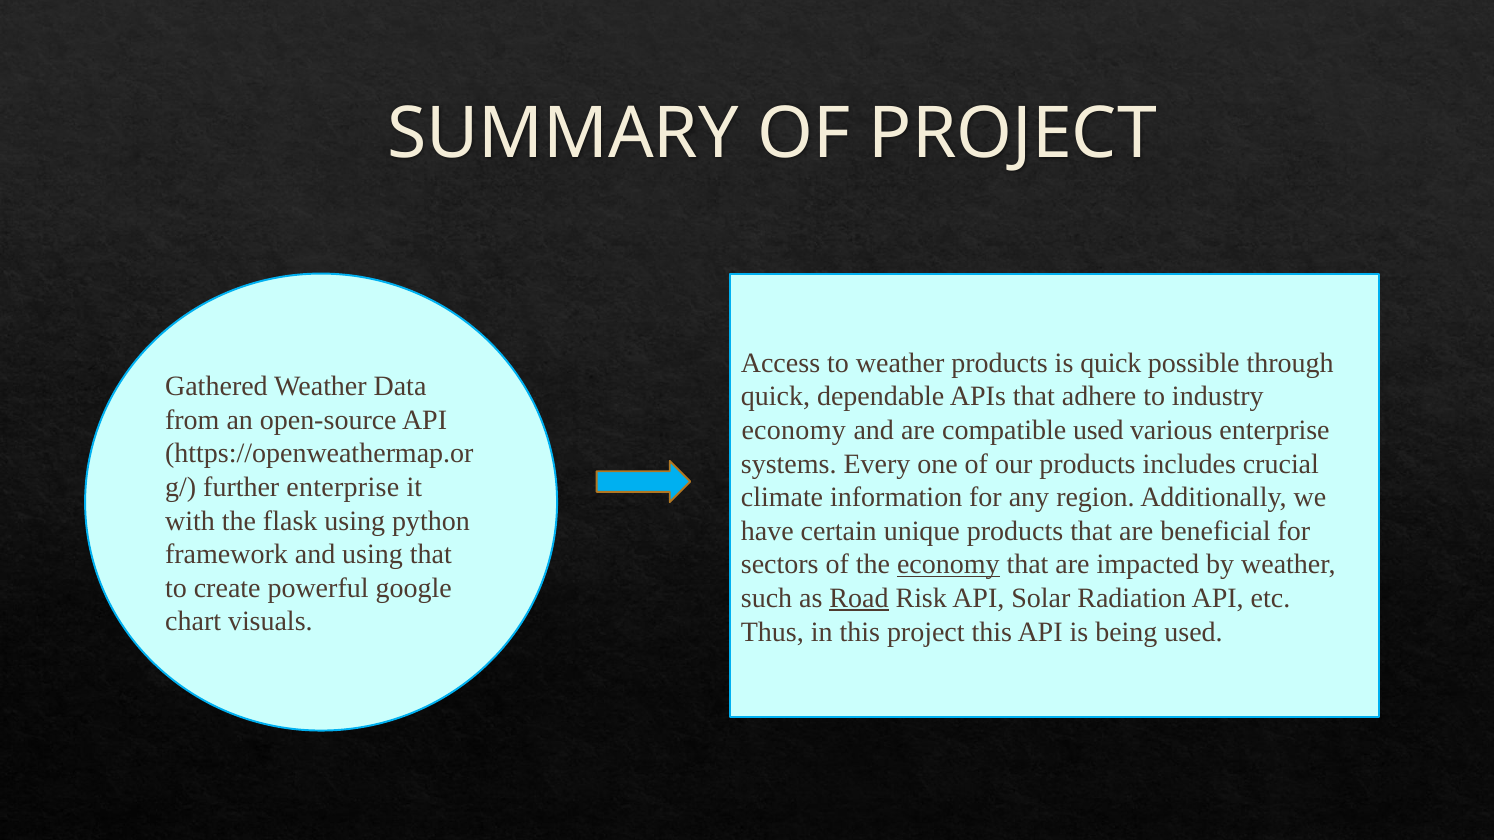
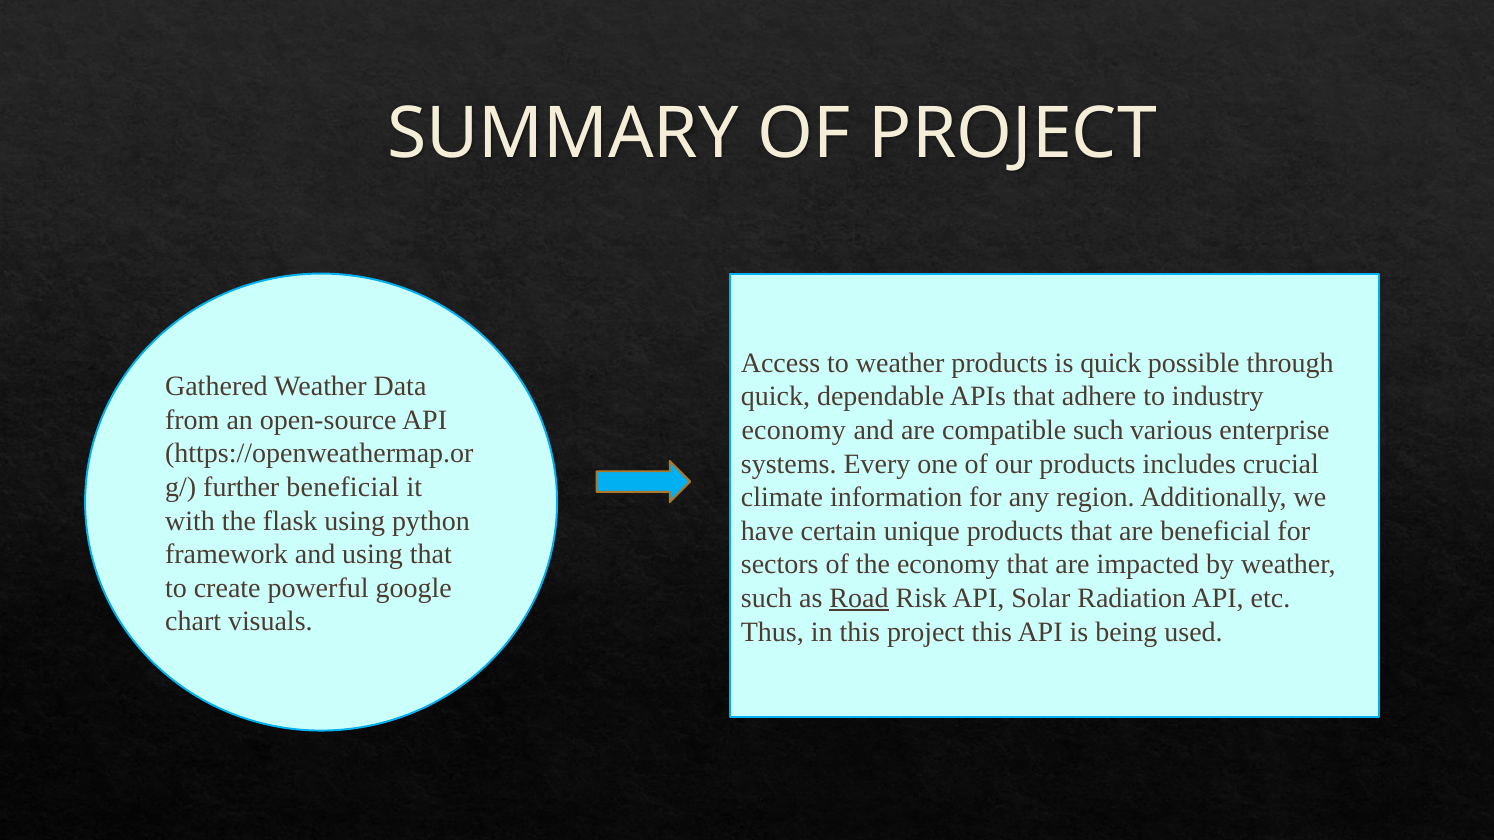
compatible used: used -> such (1098, 430)
further enterprise: enterprise -> beneficial (343, 487)
economy underline: present -> none (948, 565)
